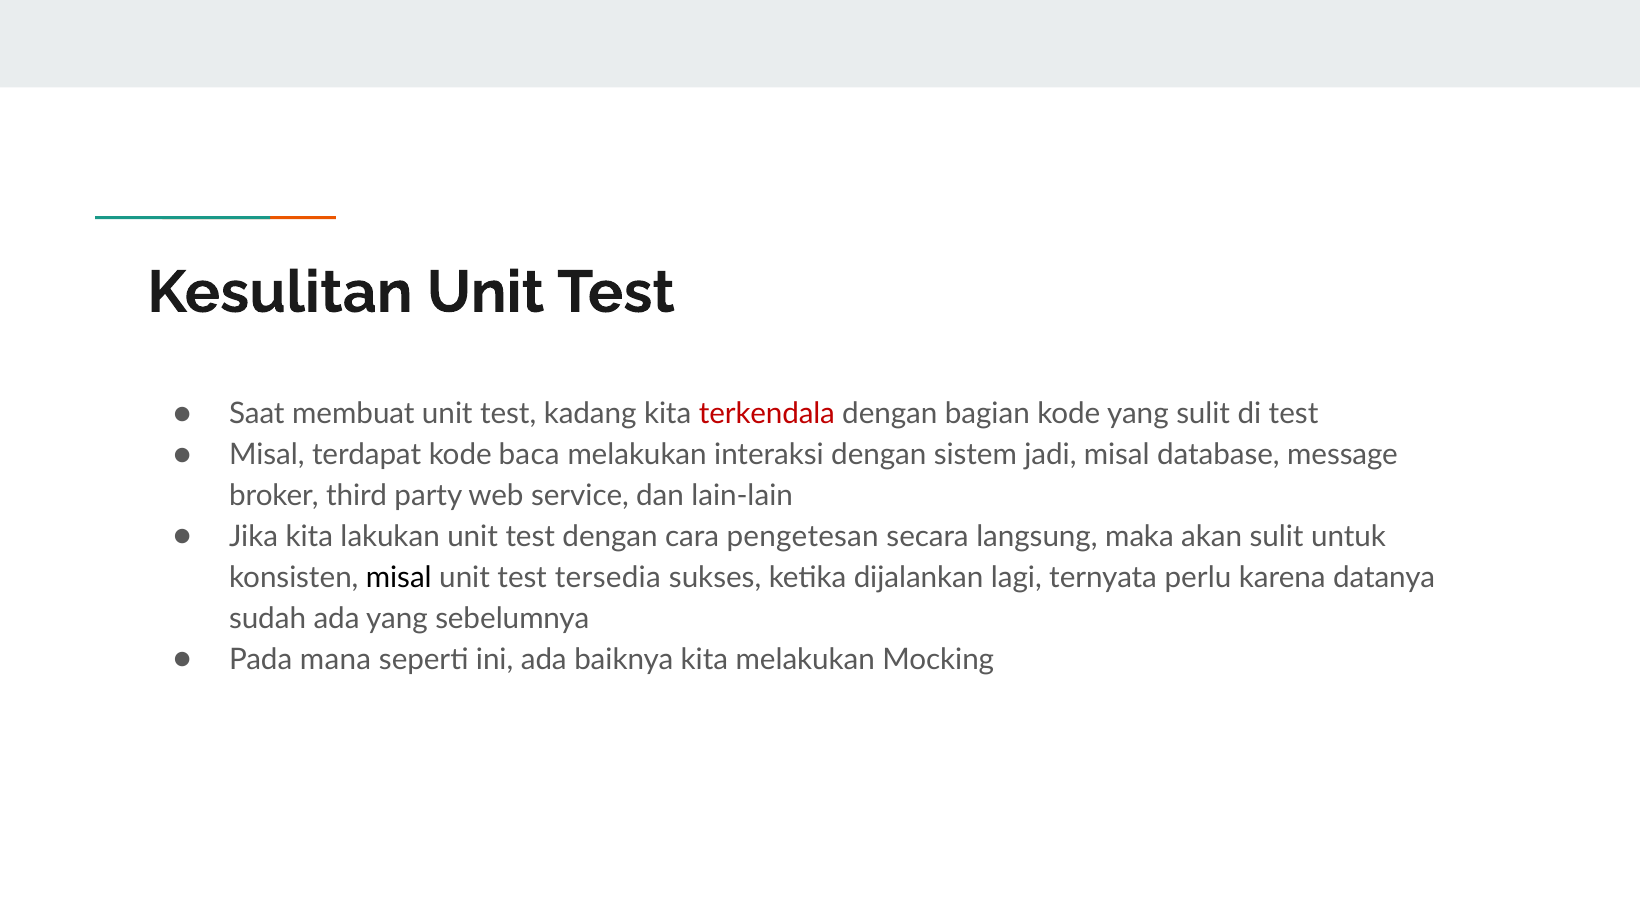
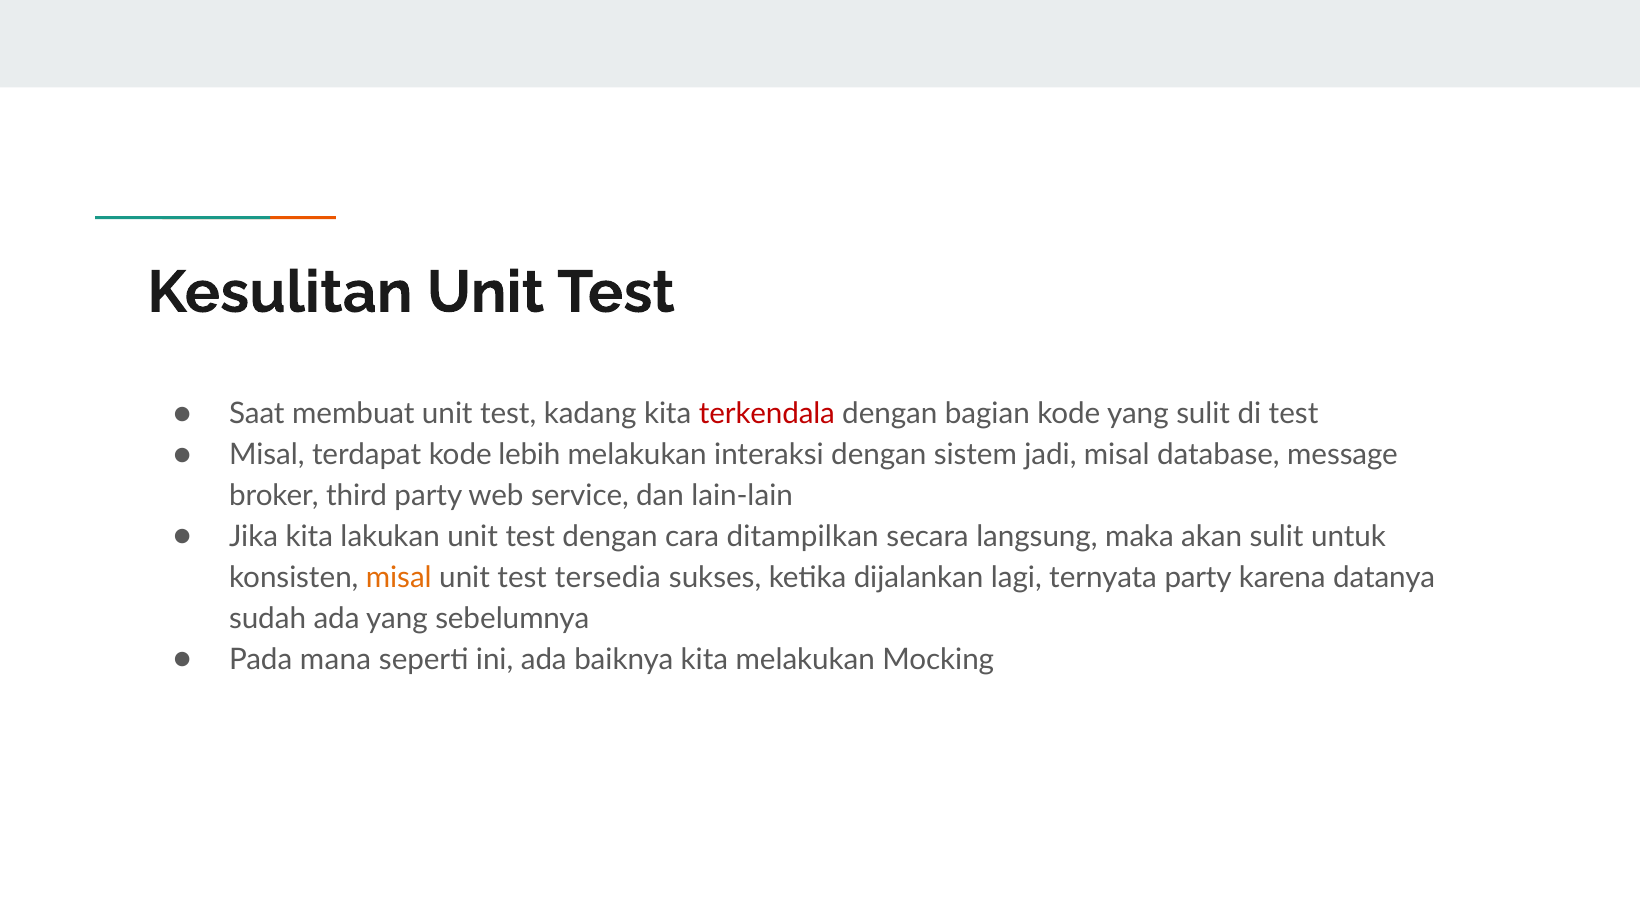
baca: baca -> lebih (529, 455)
pengetesan: pengetesan -> ditampilkan (803, 537)
misal colour: black -> orange (399, 578)
ternyata perlu: perlu -> party (1198, 578)
